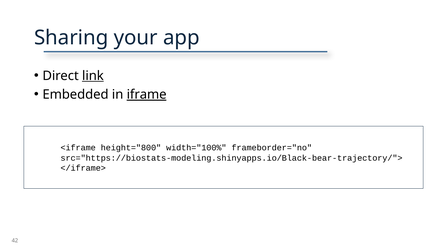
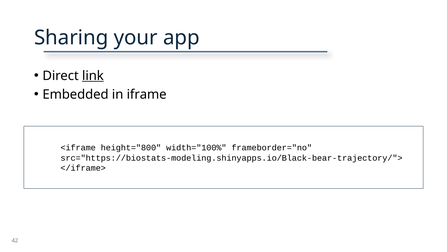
iframe underline: present -> none (147, 94)
